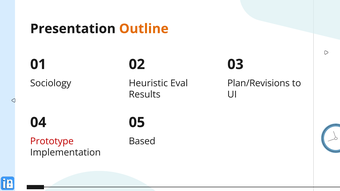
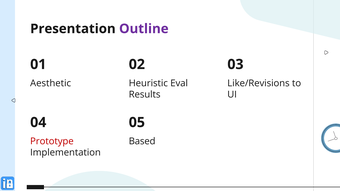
Outline colour: orange -> purple (144, 29)
Sociology: Sociology -> Aesthetic (51, 83)
Plan/Revisions: Plan/Revisions -> Like/Revisions (258, 83)
